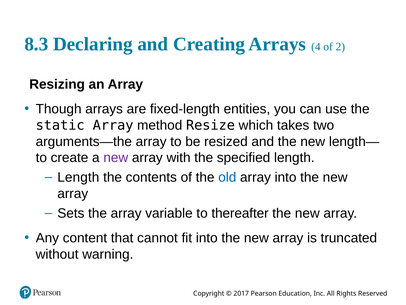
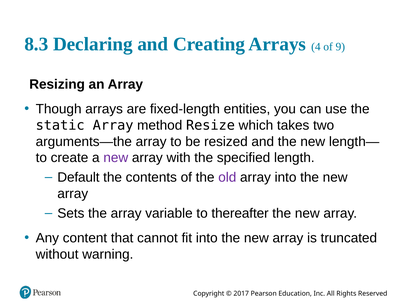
2: 2 -> 9 (340, 47)
Length: Length -> Default (78, 177)
old colour: blue -> purple (227, 177)
